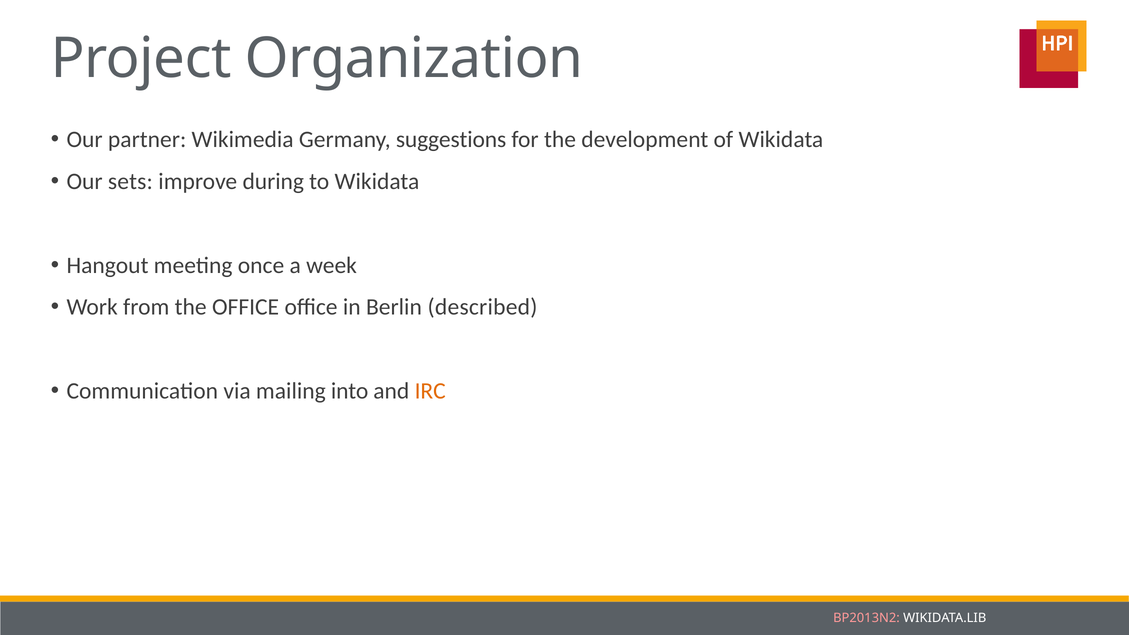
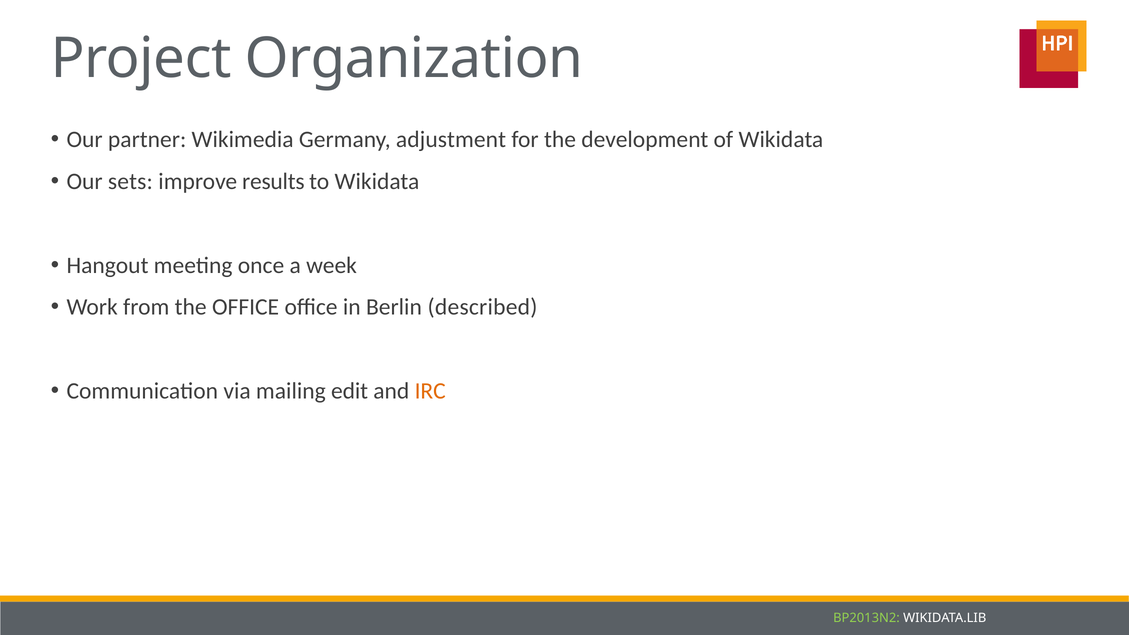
suggestions: suggestions -> adjustment (451, 140)
during: during -> results (273, 182)
into: into -> edit (350, 391)
BP2013N2 colour: pink -> light green (866, 618)
